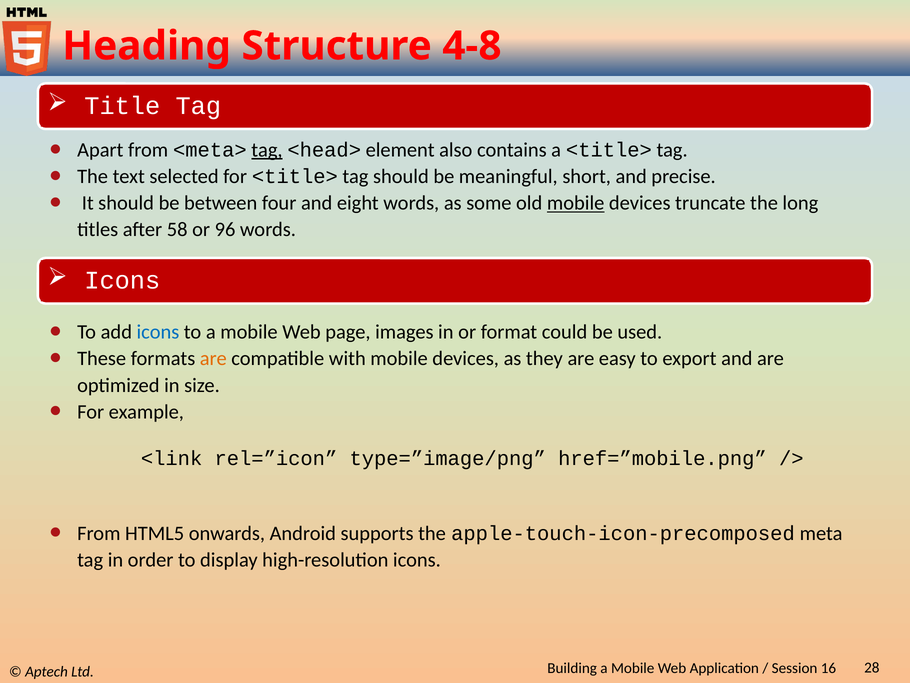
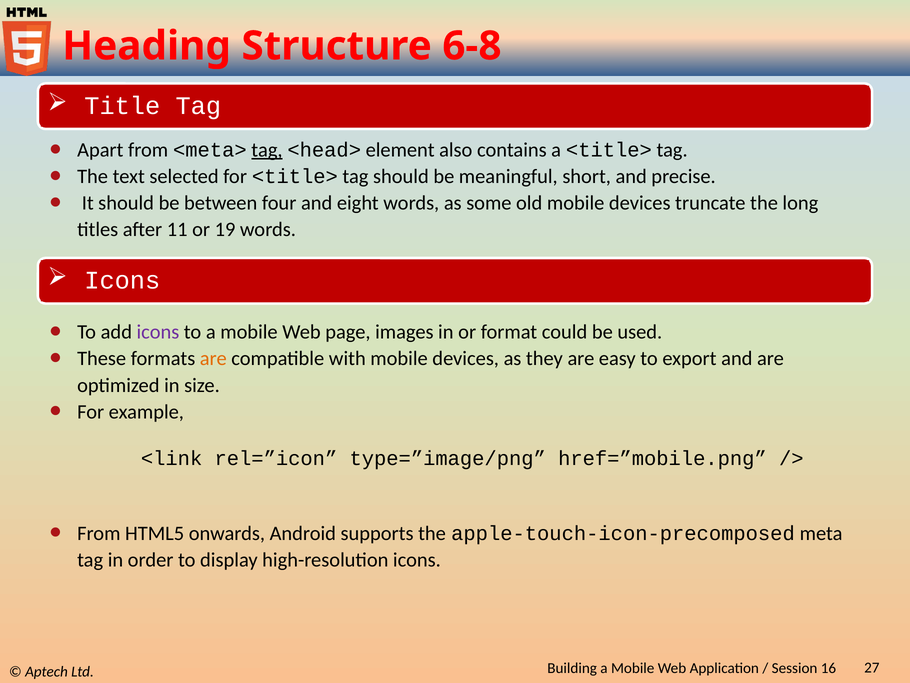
4-8: 4-8 -> 6-8 (472, 46)
mobile underline: present -> none (576, 203)
58: 58 -> 11 (177, 230)
96: 96 -> 19 (225, 230)
icons colour: blue -> purple (158, 332)
28: 28 -> 27 (872, 667)
